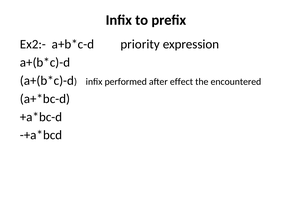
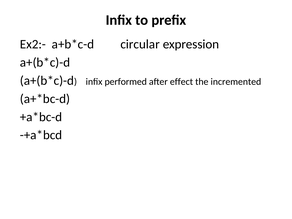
priority: priority -> circular (140, 44)
encountered: encountered -> incremented (236, 82)
